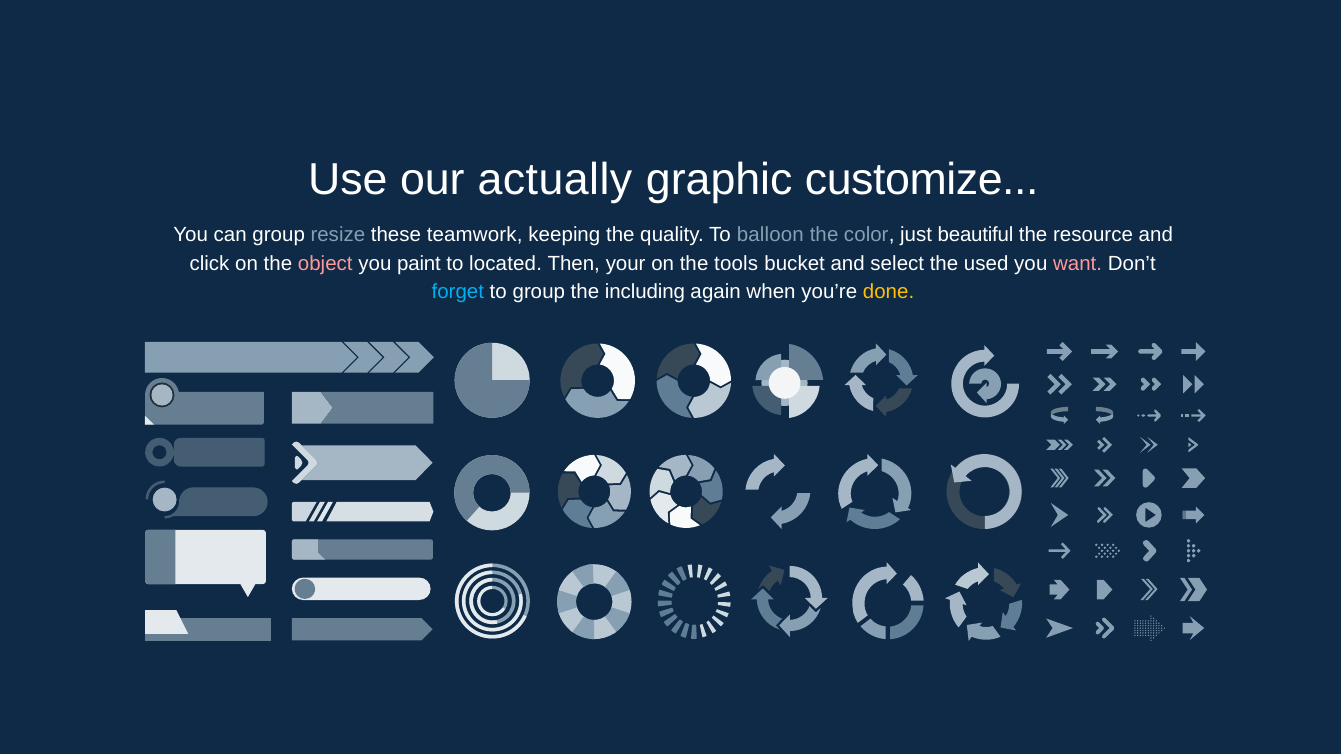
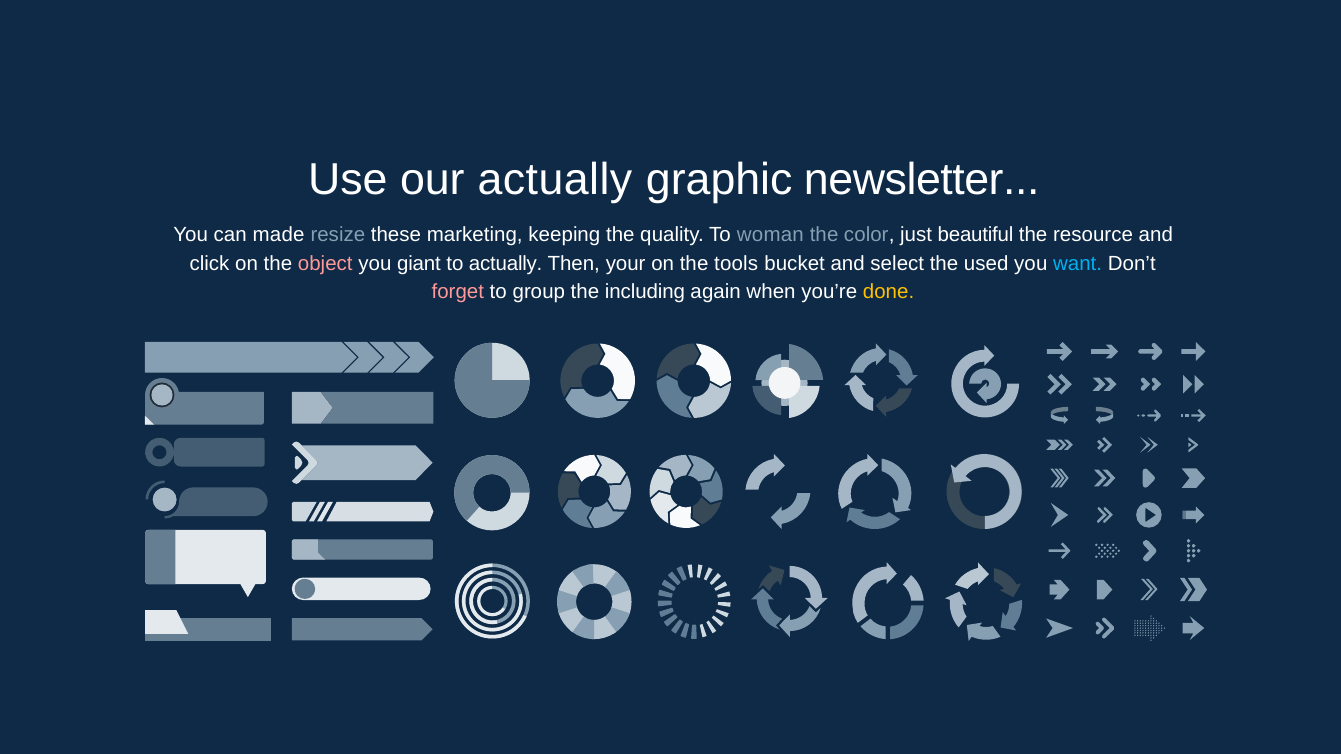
customize: customize -> newsletter (922, 180)
can group: group -> made (279, 235)
teamwork: teamwork -> marketing (475, 235)
balloon: balloon -> woman (770, 235)
paint: paint -> giant (419, 264)
to located: located -> actually (506, 264)
want colour: pink -> light blue (1078, 264)
forget colour: light blue -> pink (458, 292)
